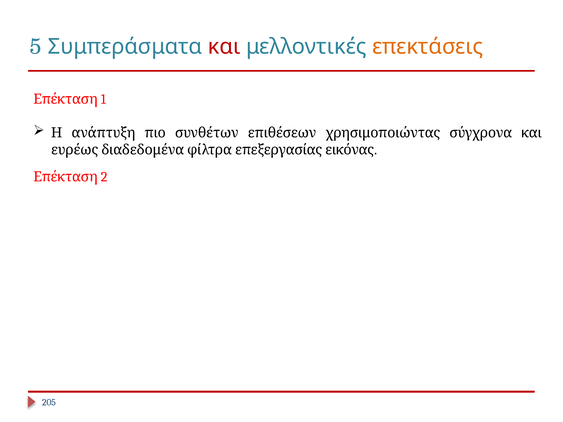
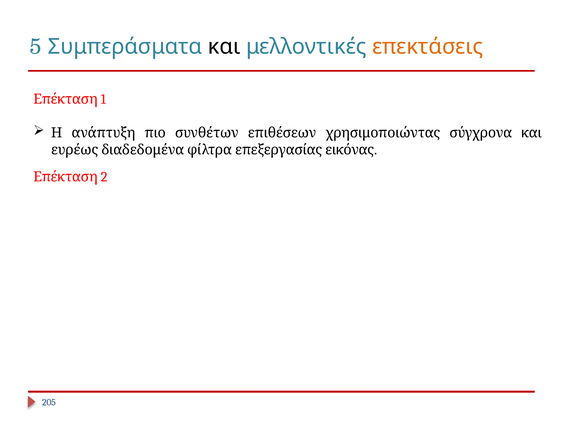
και colour: red -> black (224, 47)
